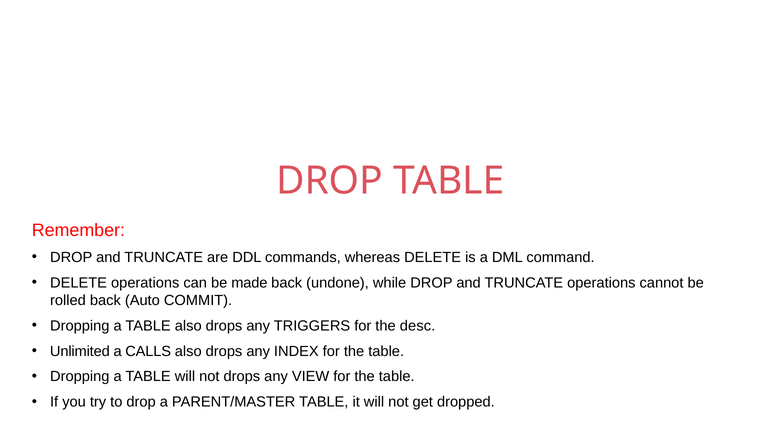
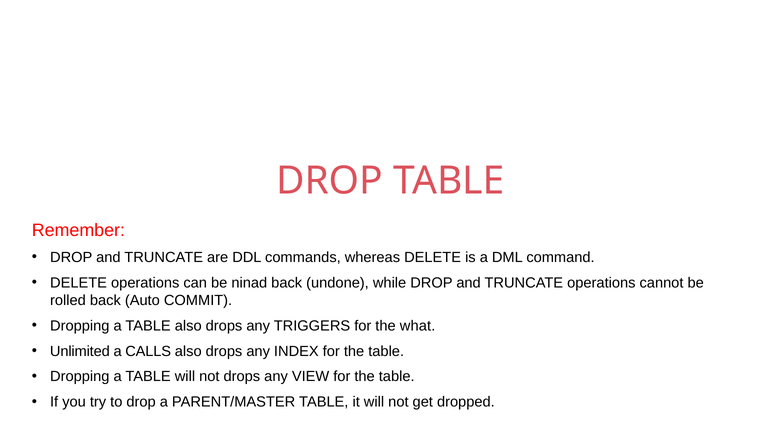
made: made -> ninad (249, 282)
desc: desc -> what (418, 325)
